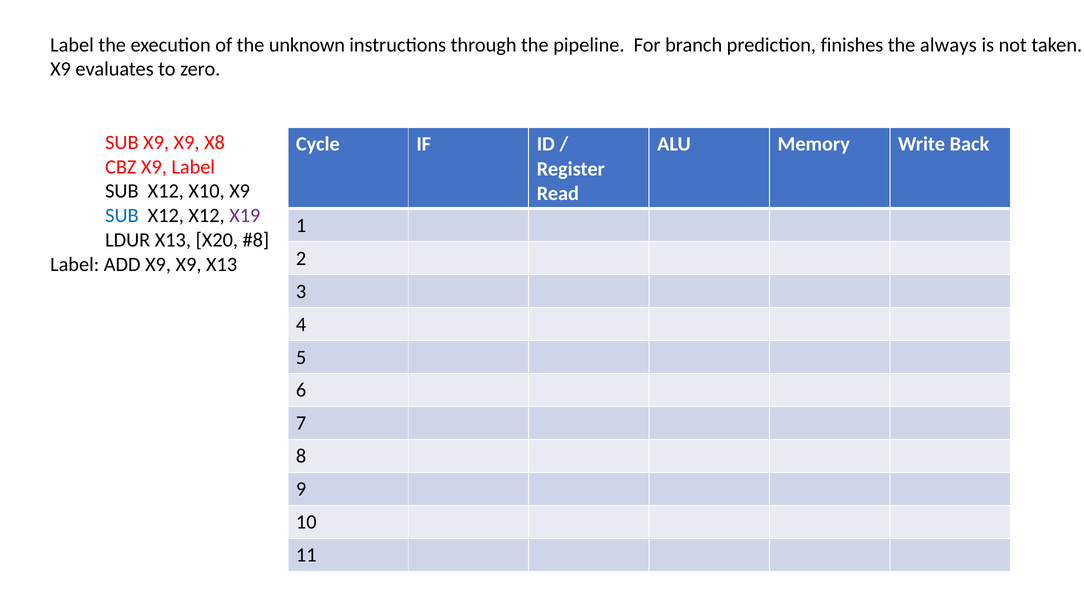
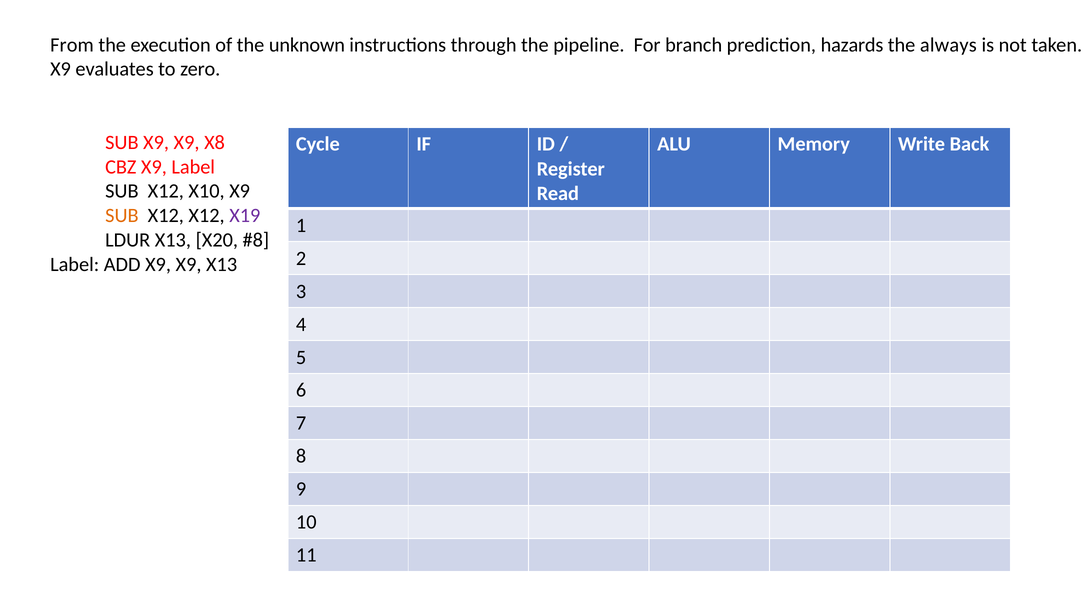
Label: Label -> From (72, 45)
finishes: finishes -> hazards (852, 45)
SUB colour: blue -> orange (122, 216)
